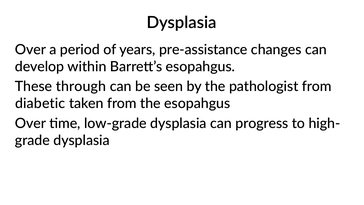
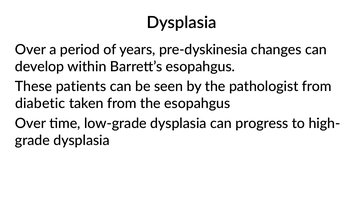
pre-assistance: pre-assistance -> pre-dyskinesia (203, 50)
through: through -> patients (81, 86)
